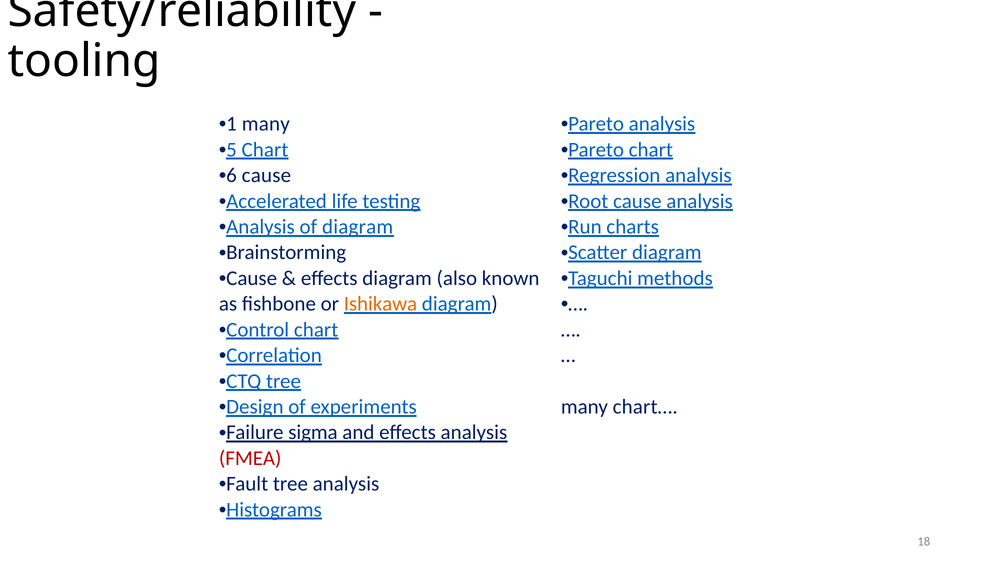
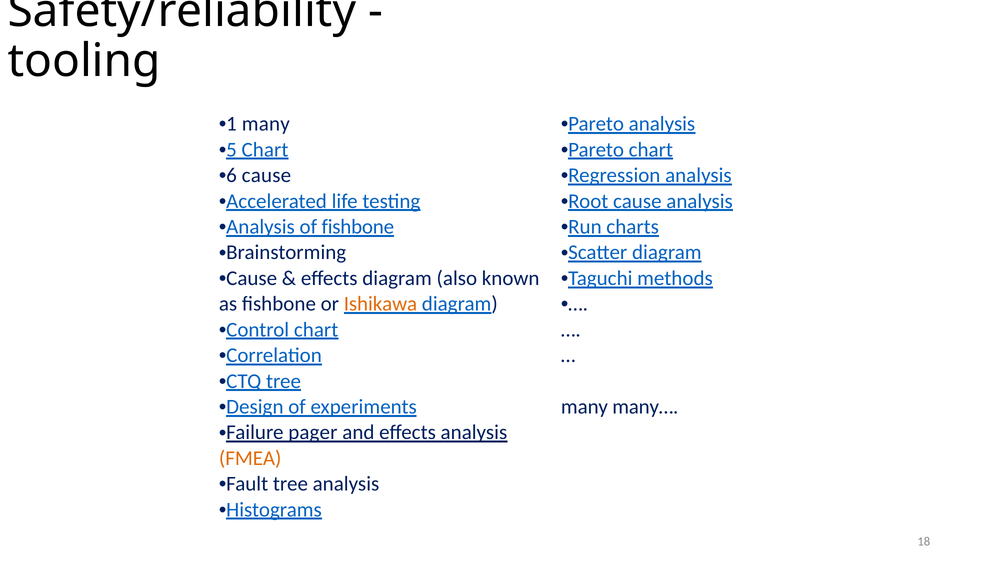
of diagram: diagram -> fishbone (358, 227)
chart…: chart… -> many… (645, 406)
sigma: sigma -> pager (313, 432)
FMEA colour: red -> orange (250, 458)
